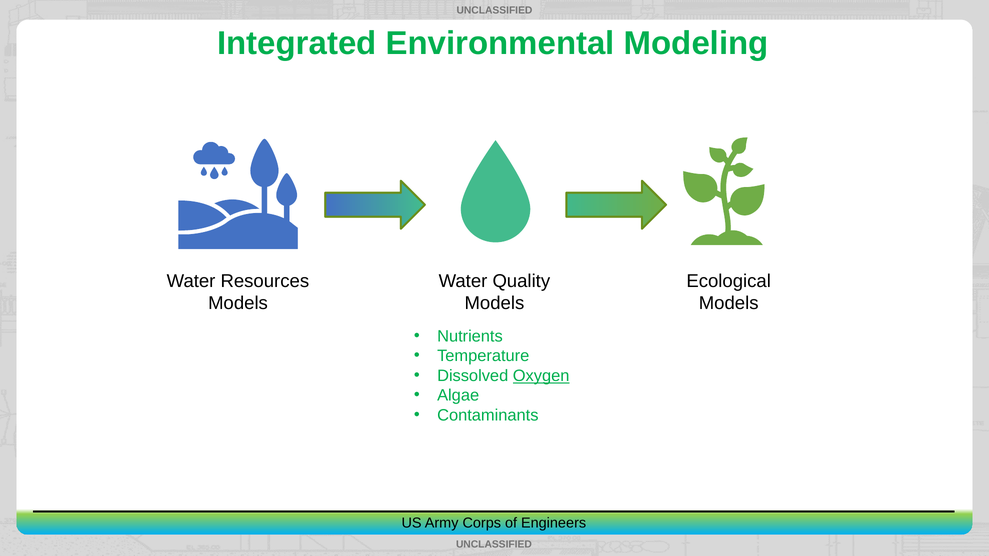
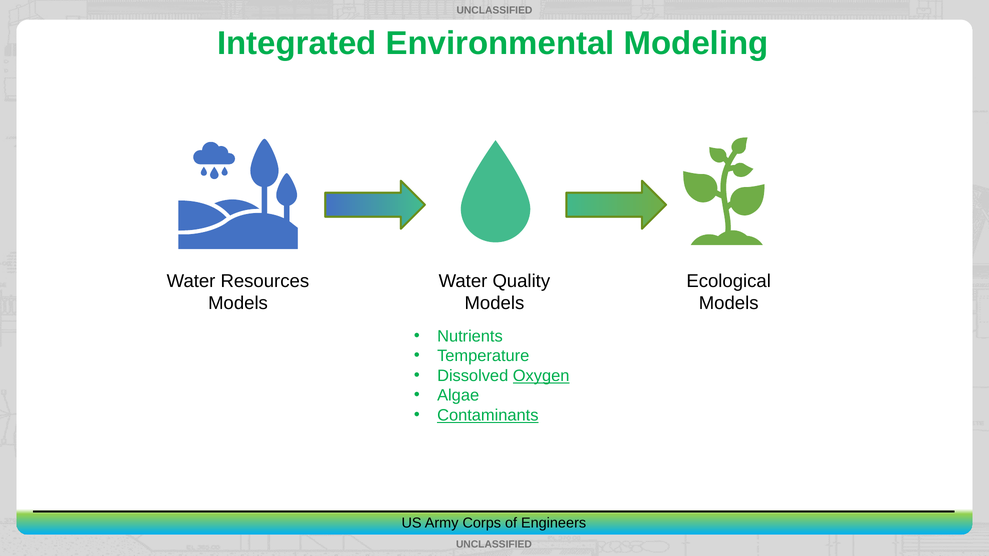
Contaminants underline: none -> present (488, 416)
